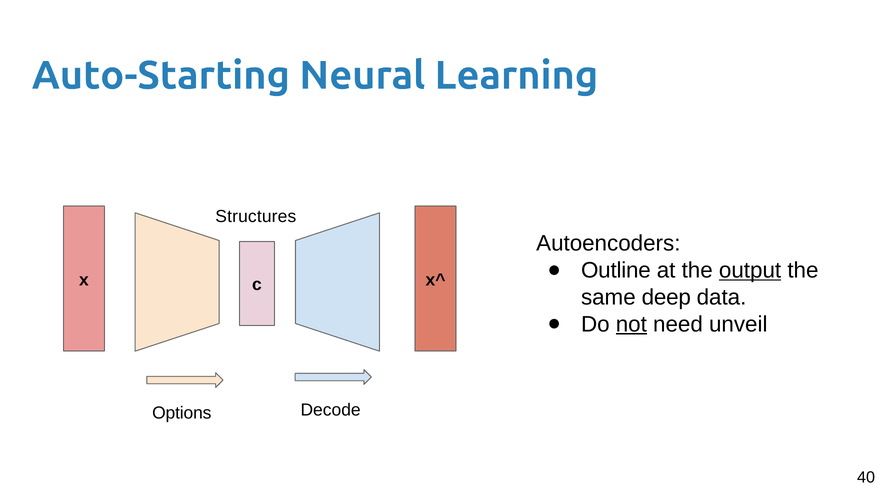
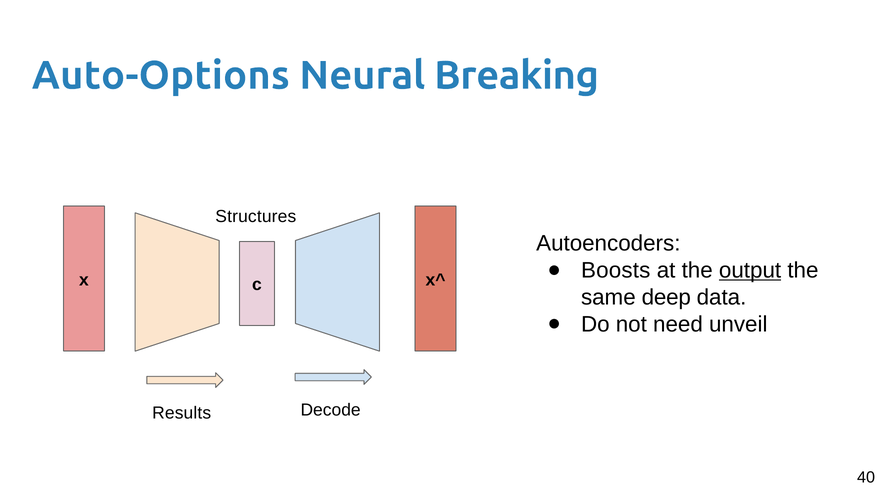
Auto-Starting: Auto-Starting -> Auto-Options (161, 76)
Learning: Learning -> Breaking (517, 76)
Outline: Outline -> Boosts (616, 270)
not underline: present -> none (631, 324)
Options: Options -> Results (182, 413)
